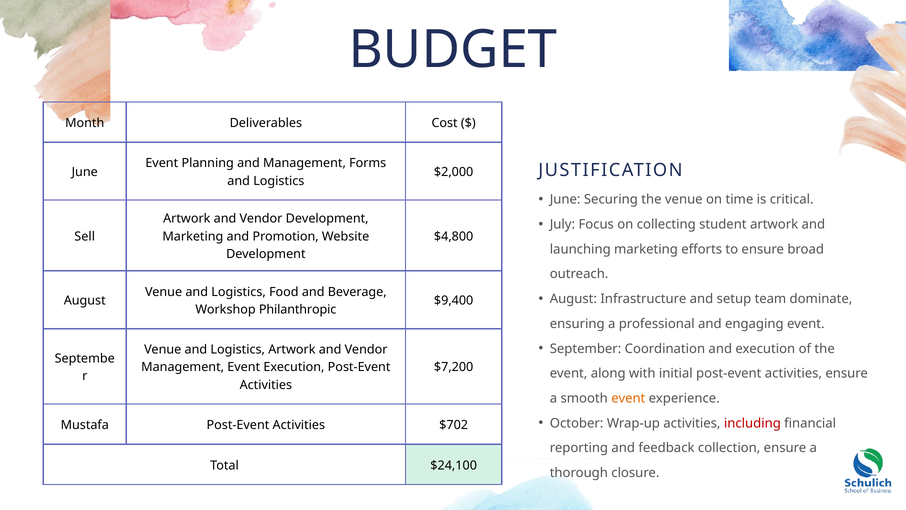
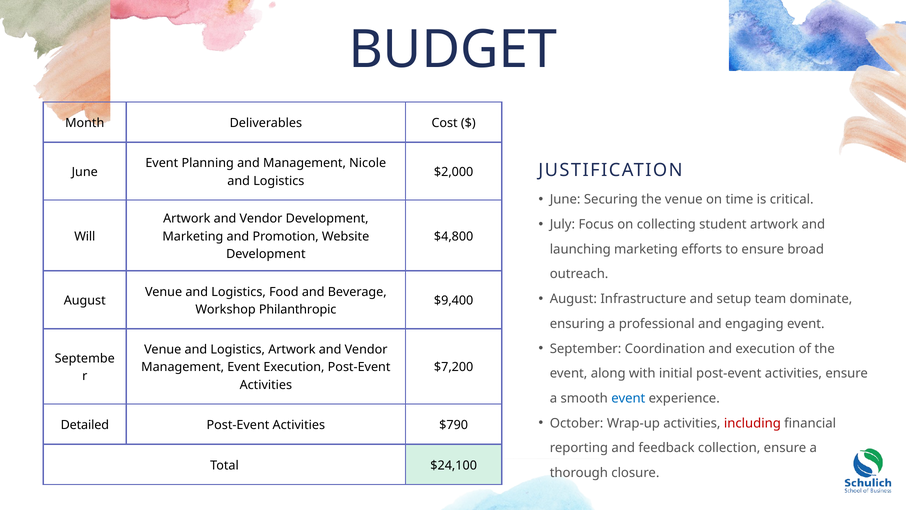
Forms: Forms -> Nicole (368, 163)
Sell: Sell -> Will (85, 236)
event colour: orange -> blue (628, 398)
Mustafa: Mustafa -> Detailed (85, 425)
$702: $702 -> $790 (454, 425)
